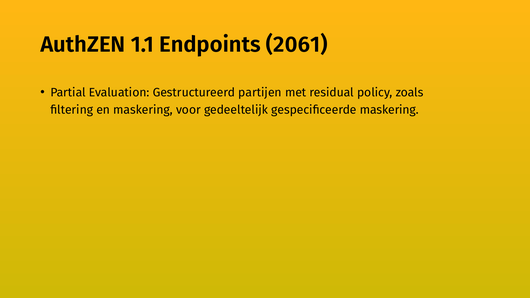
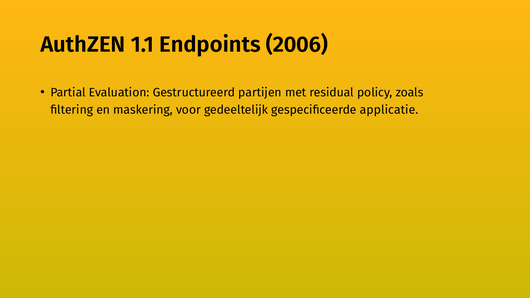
2061: 2061 -> 2006 (297, 45)
gespecificeerde maskering: maskering -> applicatie (389, 110)
